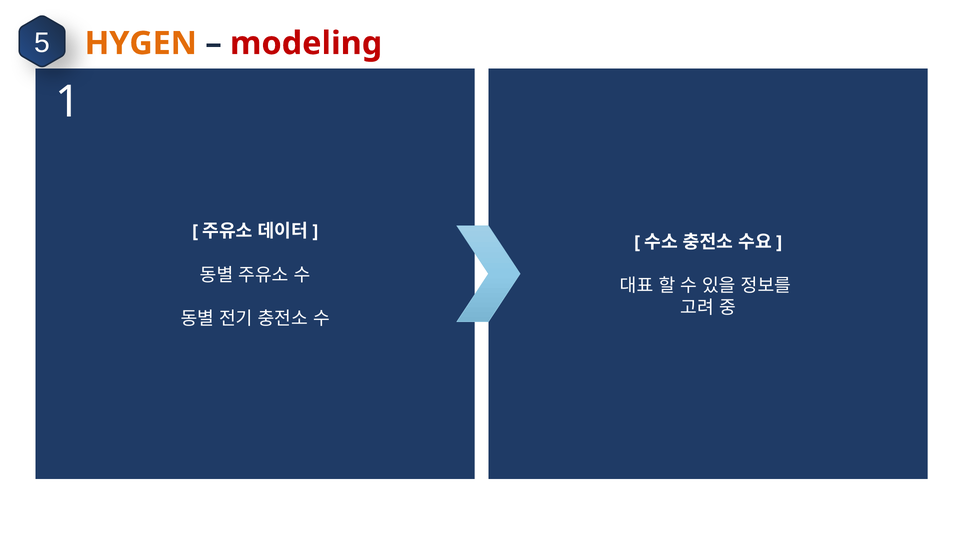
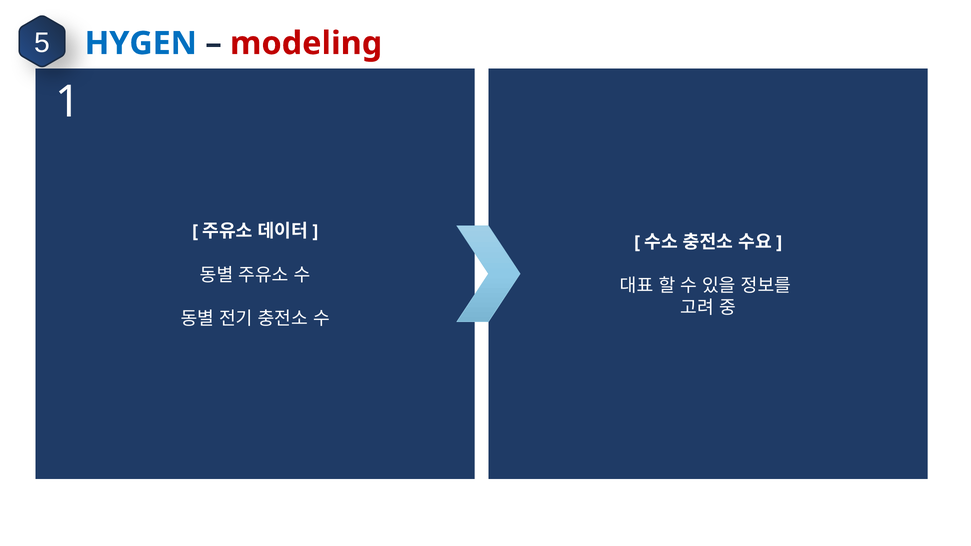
HYGEN colour: orange -> blue (141, 43)
